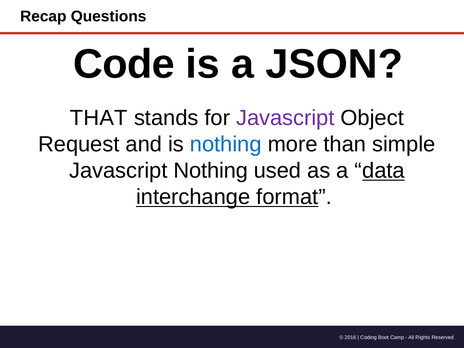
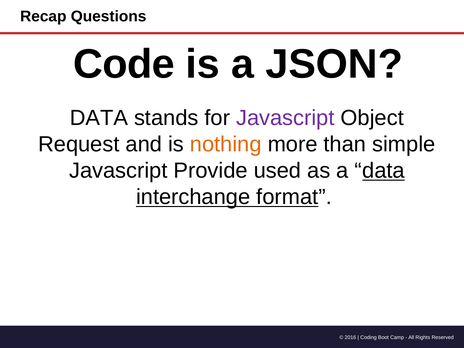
THAT: THAT -> DATA (99, 118)
nothing colour: blue -> orange (226, 144)
Javascript Nothing: Nothing -> Provide (211, 171)
